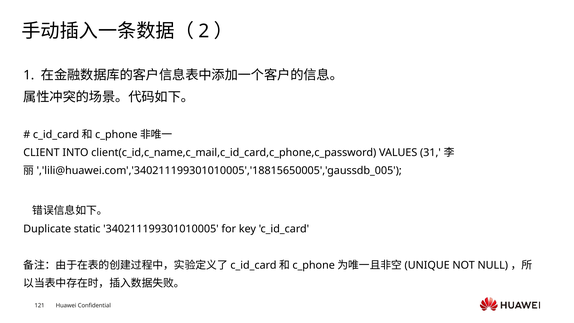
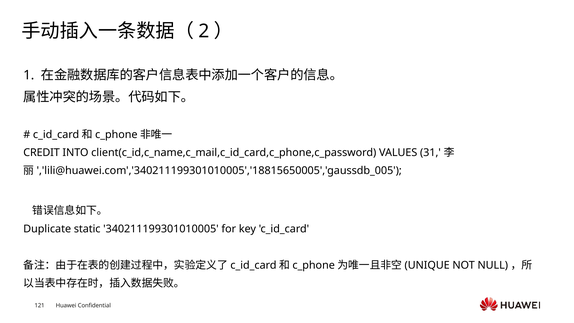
CLIENT: CLIENT -> CREDIT (42, 153)
